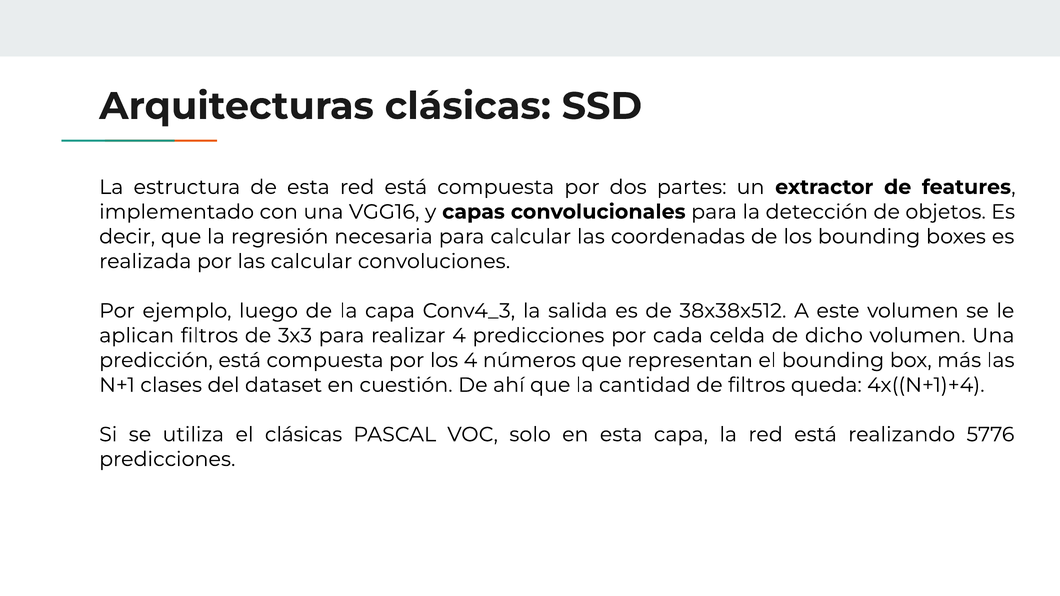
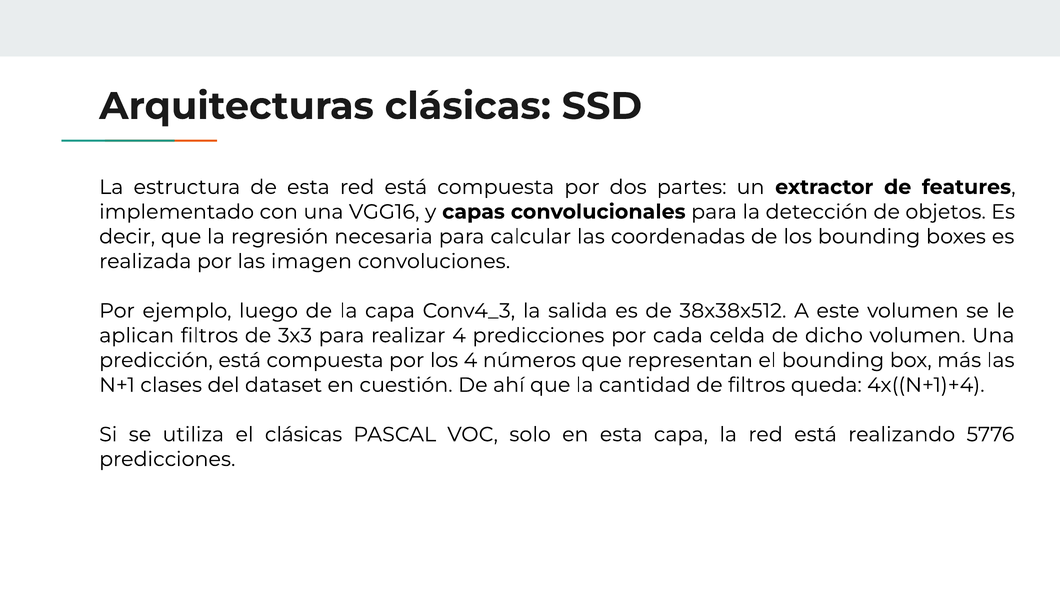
las calcular: calcular -> imagen (311, 261)
